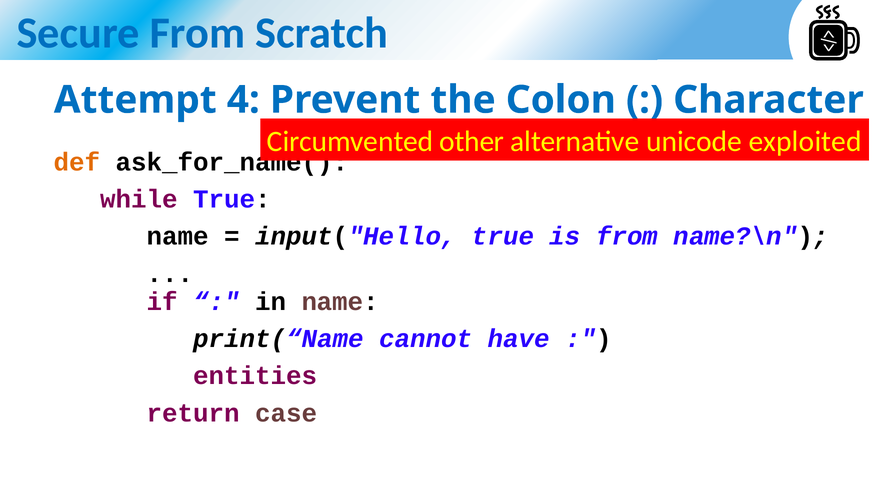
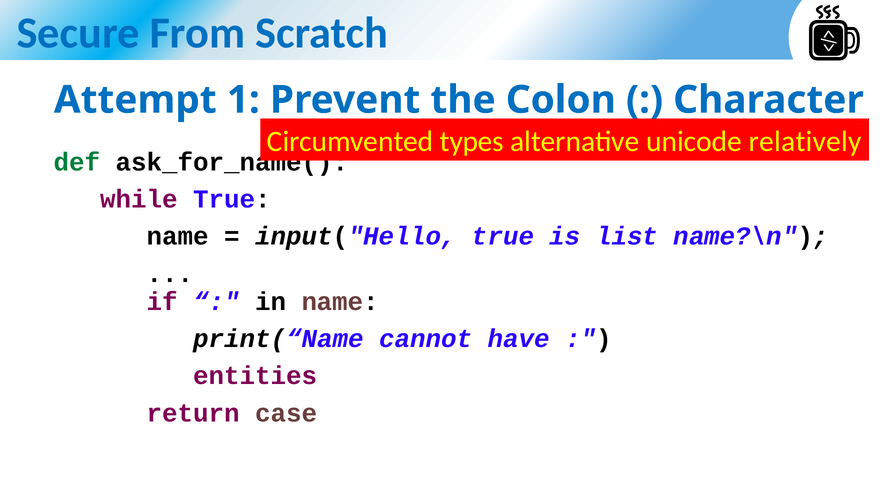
4: 4 -> 1 (243, 100)
other: other -> types (472, 142)
exploited: exploited -> relatively (805, 142)
def colour: orange -> green (77, 162)
is from: from -> list (627, 236)
